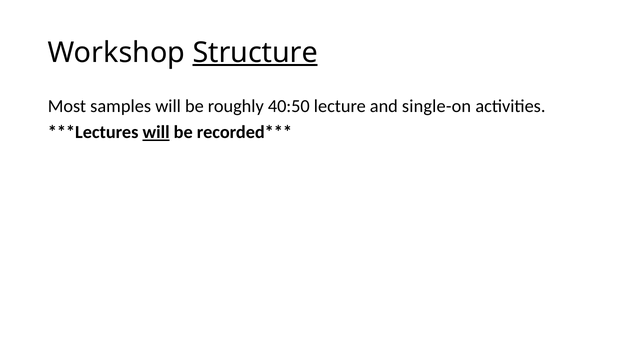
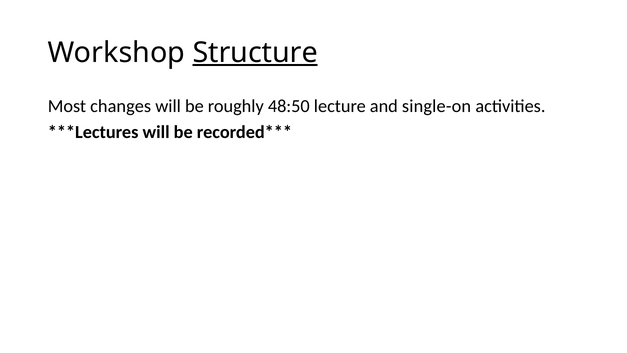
samples: samples -> changes (121, 106)
40:50: 40:50 -> 48:50 (289, 106)
will underline: present -> none (156, 132)
